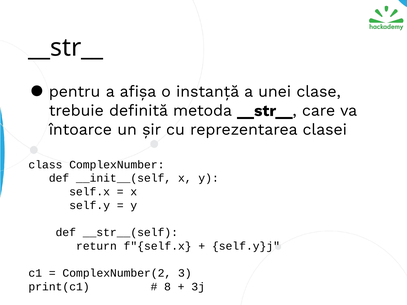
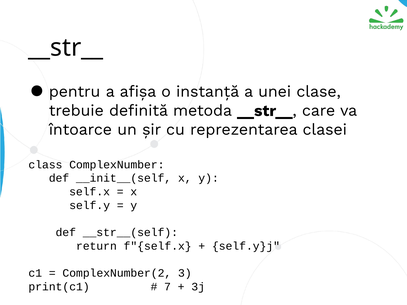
8: 8 -> 7 (168, 287)
